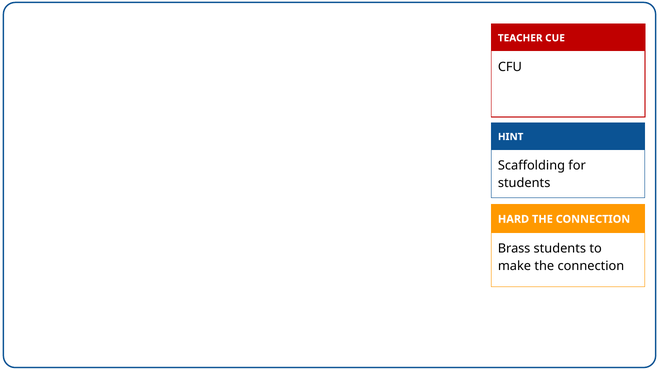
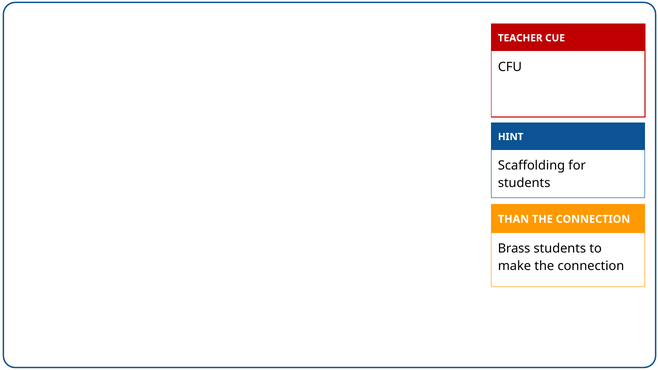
HARD: HARD -> THAN (513, 219)
